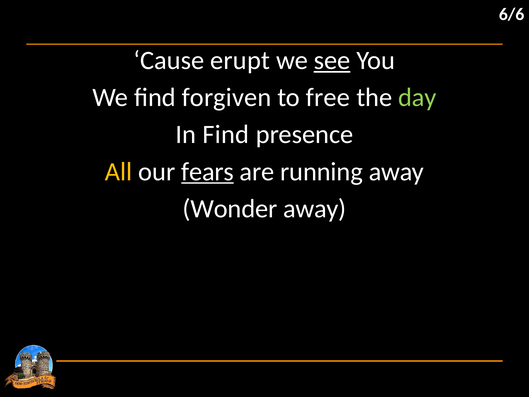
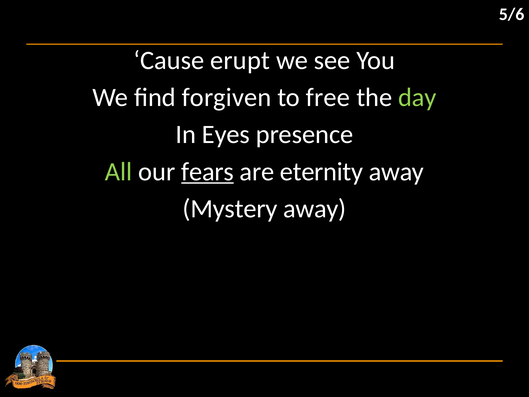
6/6: 6/6 -> 5/6 (512, 14)
see underline: present -> none (332, 60)
In Find: Find -> Eyes (226, 134)
All colour: yellow -> light green (119, 172)
running: running -> eternity (322, 172)
Wonder: Wonder -> Mystery (230, 209)
